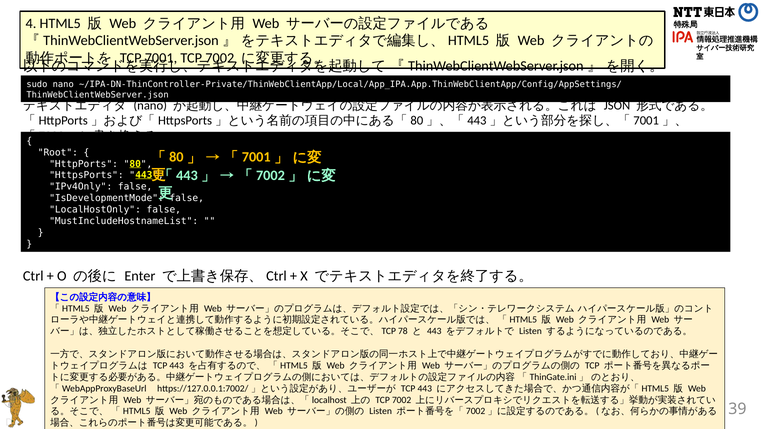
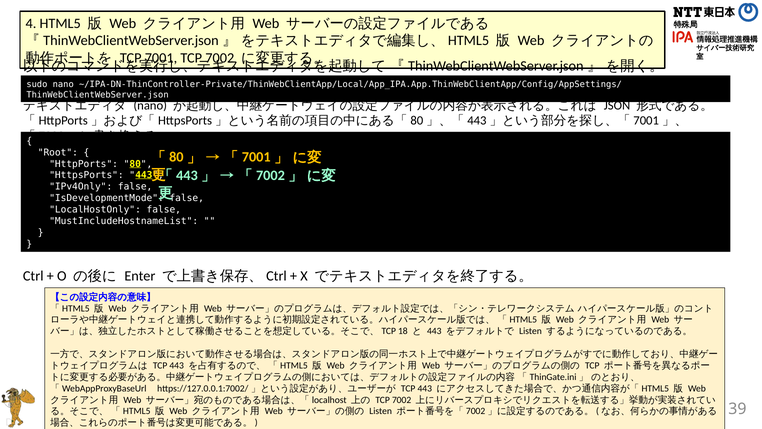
78: 78 -> 18 (403, 331)
